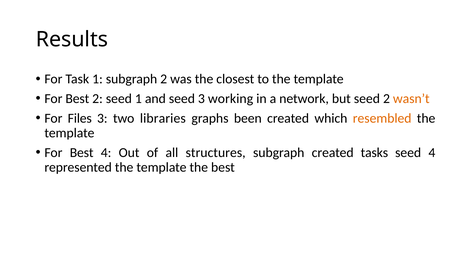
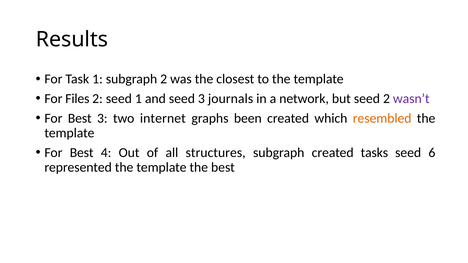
Best: Best -> Files (77, 99)
working: working -> journals (231, 99)
wasn’t colour: orange -> purple (411, 99)
Files: Files -> Best (80, 118)
libraries: libraries -> internet (163, 118)
seed 4: 4 -> 6 (432, 153)
